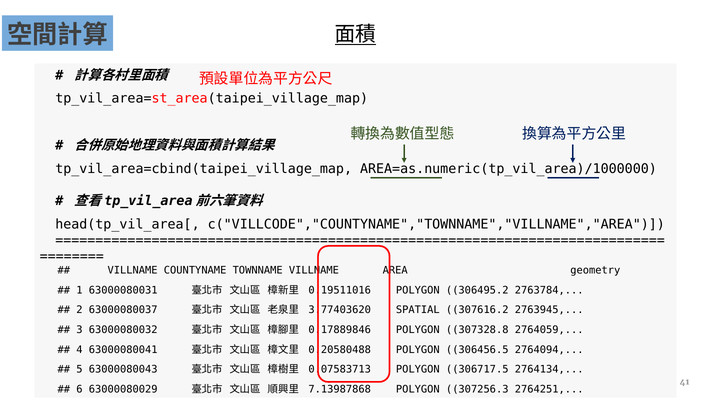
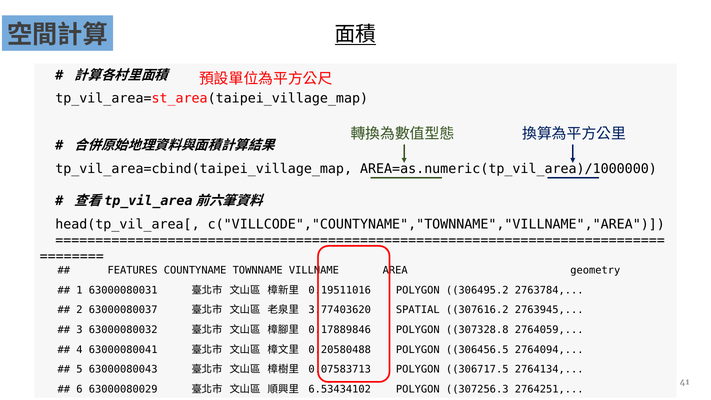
VILLNAME: VILLNAME -> FEATURES (133, 270)
7.13987868: 7.13987868 -> 6.53434102 (340, 389)
